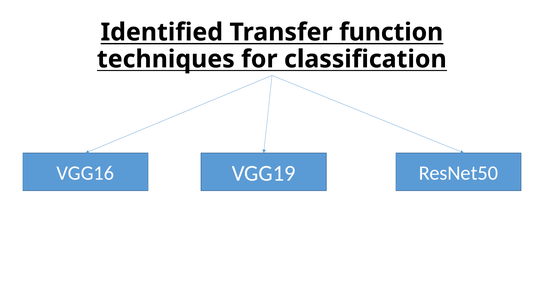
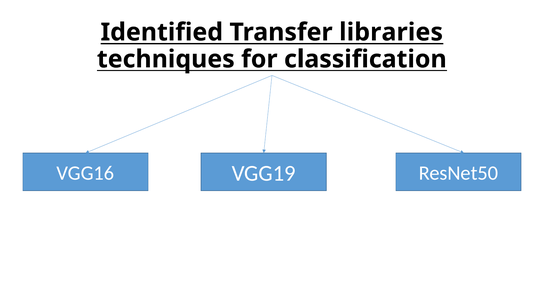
function: function -> libraries (391, 32)
